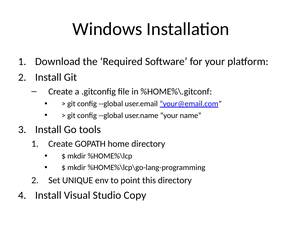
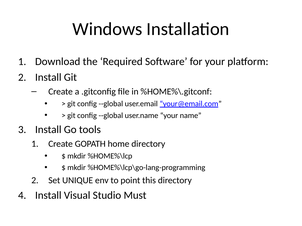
Copy: Copy -> Must (135, 196)
